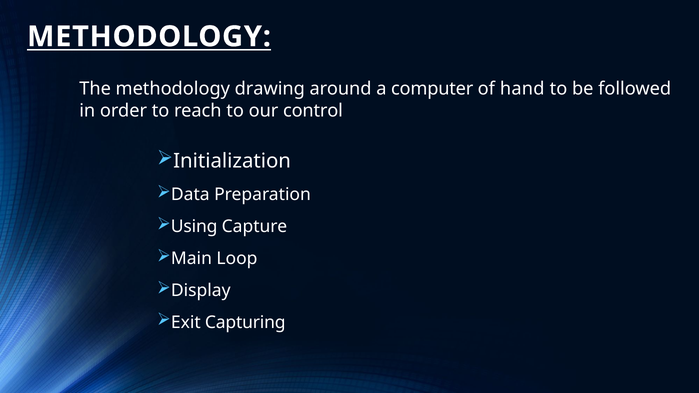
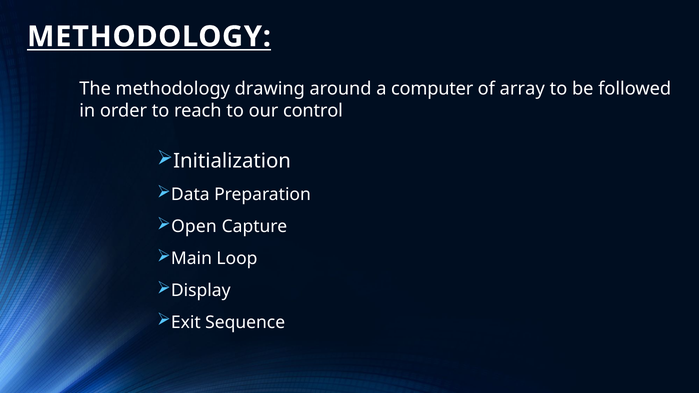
hand: hand -> array (522, 89)
Using: Using -> Open (194, 227)
Capturing: Capturing -> Sequence (245, 323)
